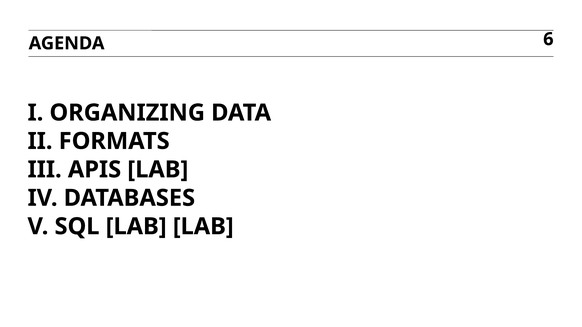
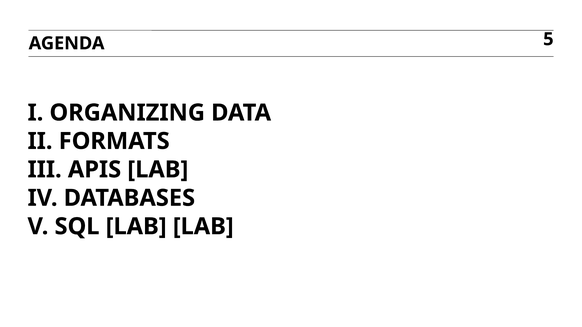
6: 6 -> 5 (548, 39)
